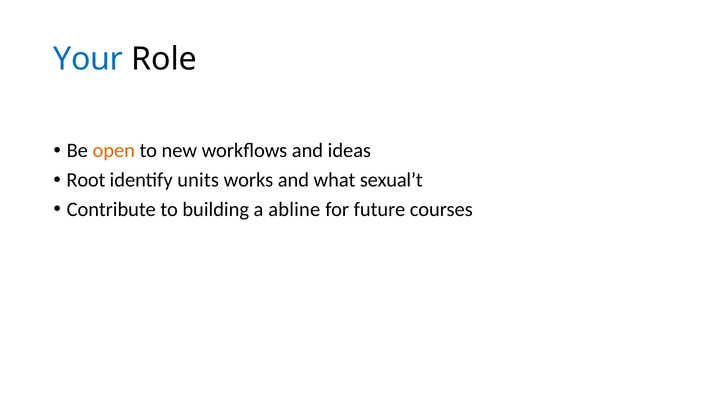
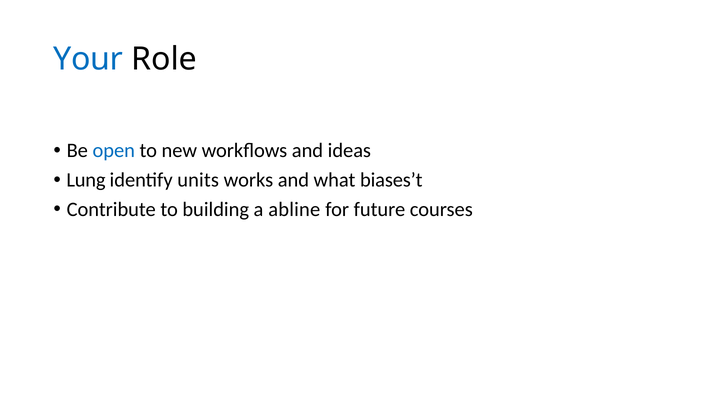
open colour: orange -> blue (114, 151)
Root: Root -> Lung (86, 180)
sexual’t: sexual’t -> biases’t (391, 180)
